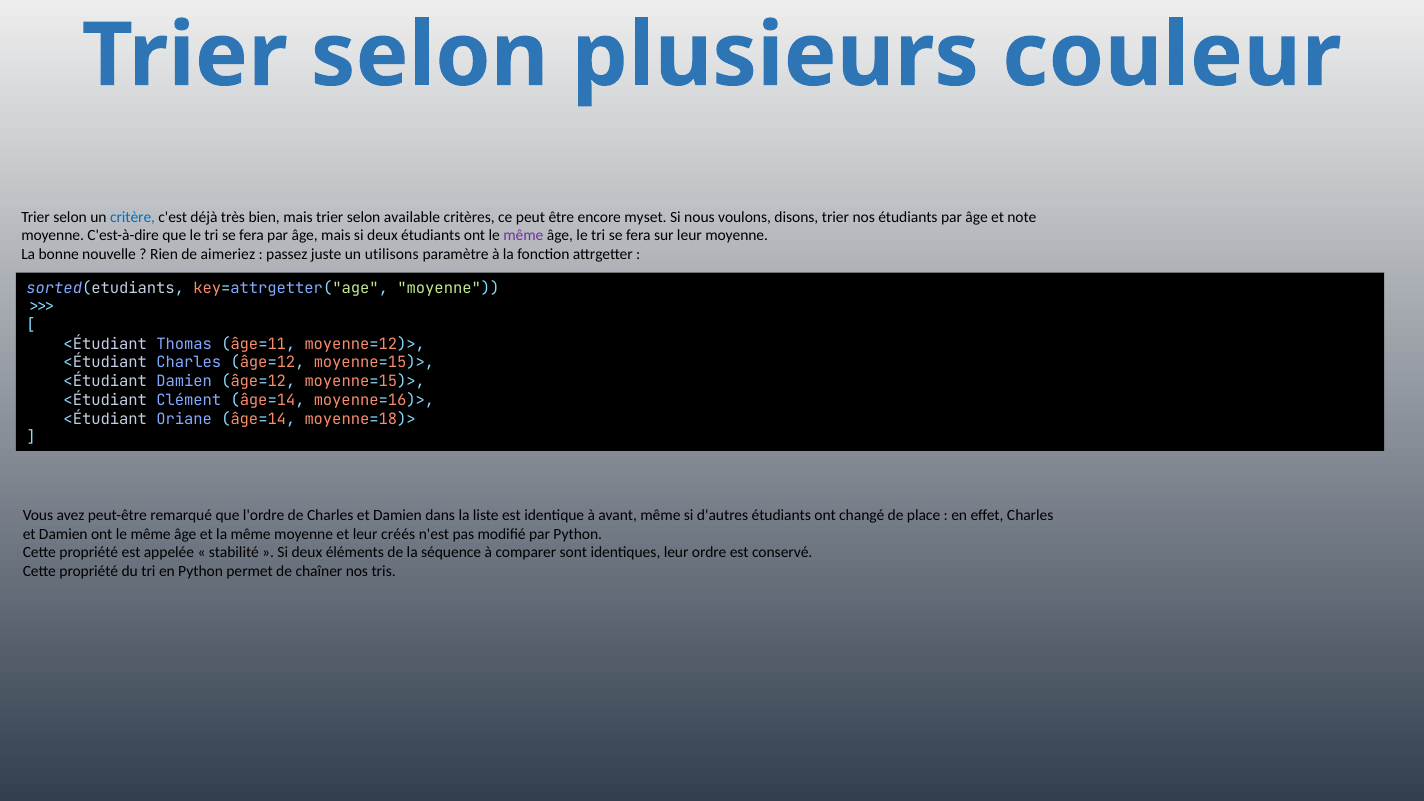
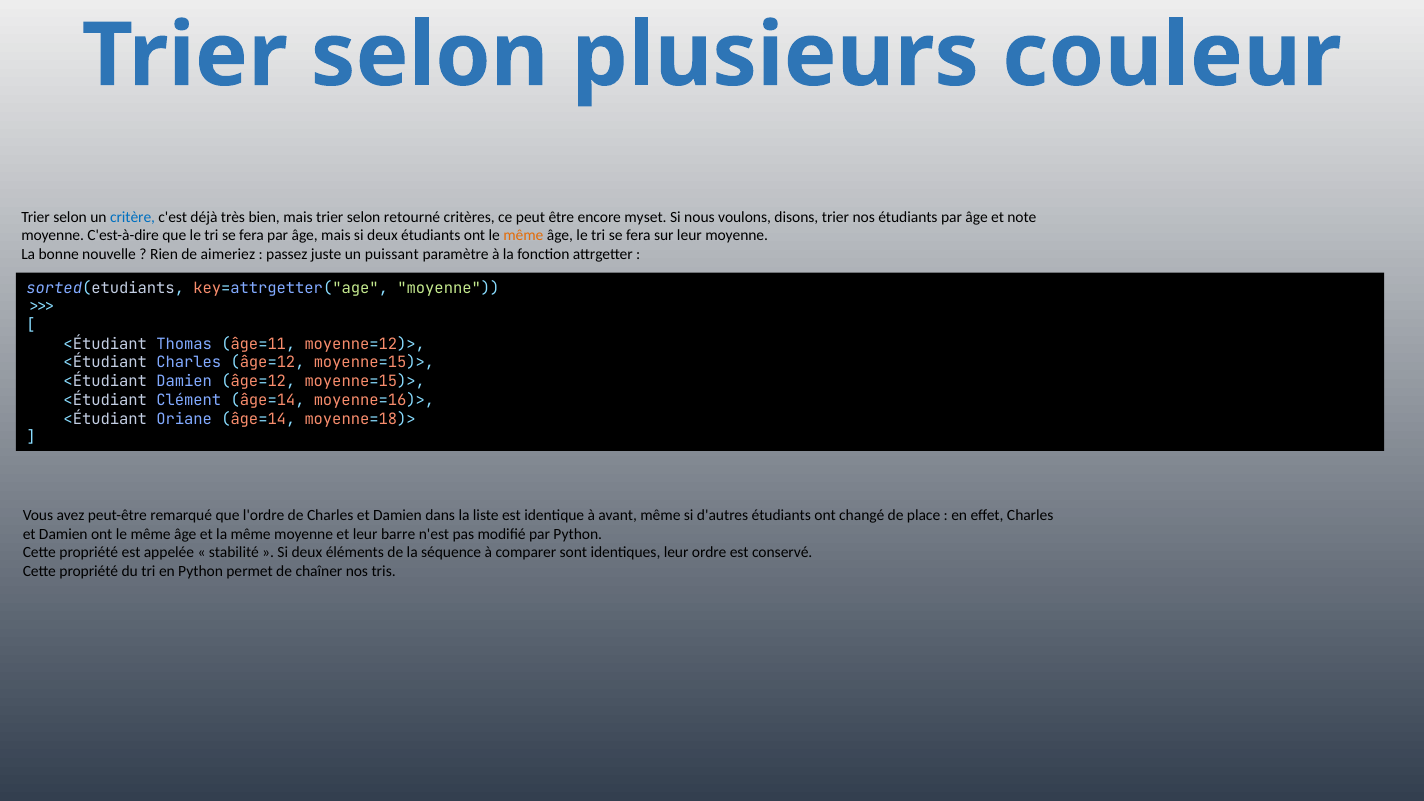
available: available -> retourné (412, 217)
même colour: purple -> orange (523, 236)
utilisons: utilisons -> puissant (392, 255)
créés: créés -> barre (398, 534)
